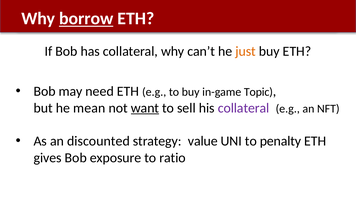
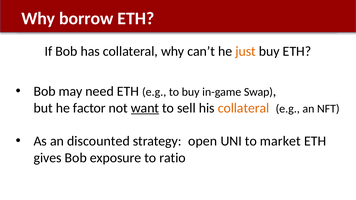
borrow underline: present -> none (86, 19)
Topic: Topic -> Swap (258, 92)
mean: mean -> factor (89, 108)
collateral colour: purple -> orange (244, 108)
value: value -> open (203, 141)
penalty: penalty -> market (280, 141)
